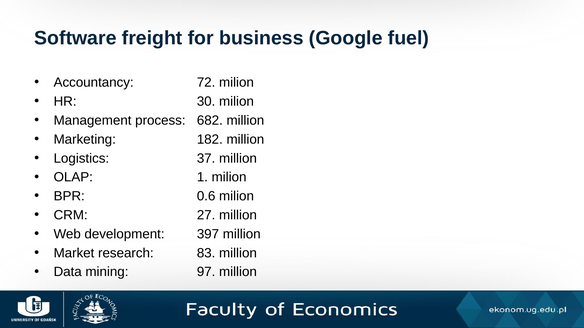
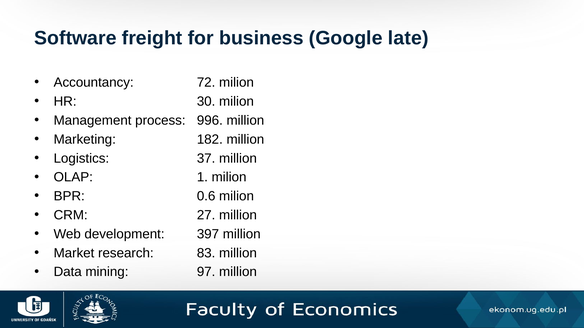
fuel: fuel -> late (408, 38)
682: 682 -> 996 (210, 121)
